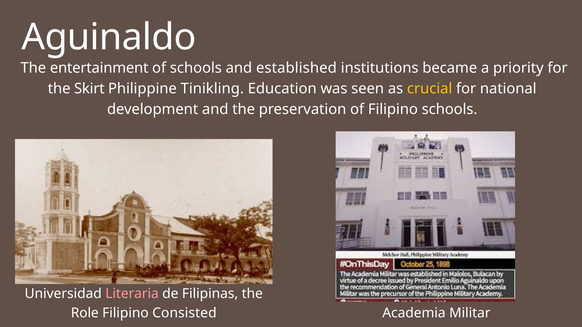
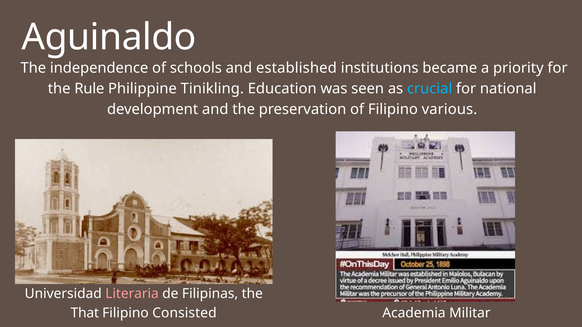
entertainment: entertainment -> independence (99, 68)
Skirt: Skirt -> Rule (89, 89)
crucial colour: yellow -> light blue (430, 89)
Filipino schools: schools -> various (449, 109)
Role: Role -> That (85, 313)
